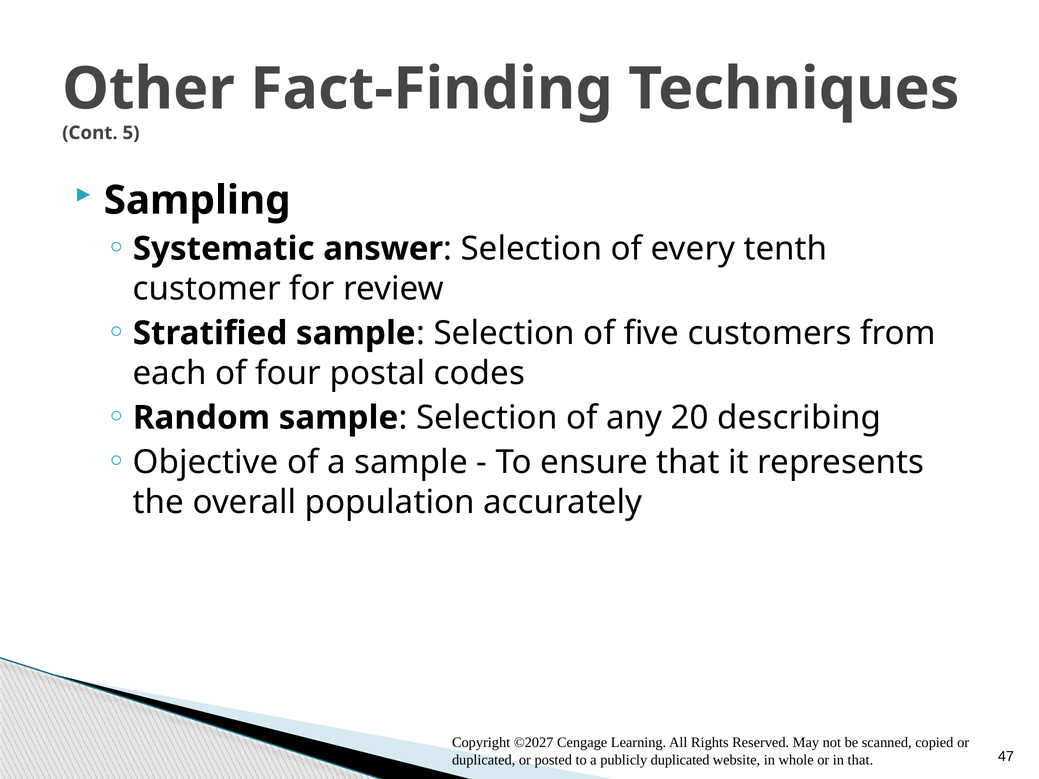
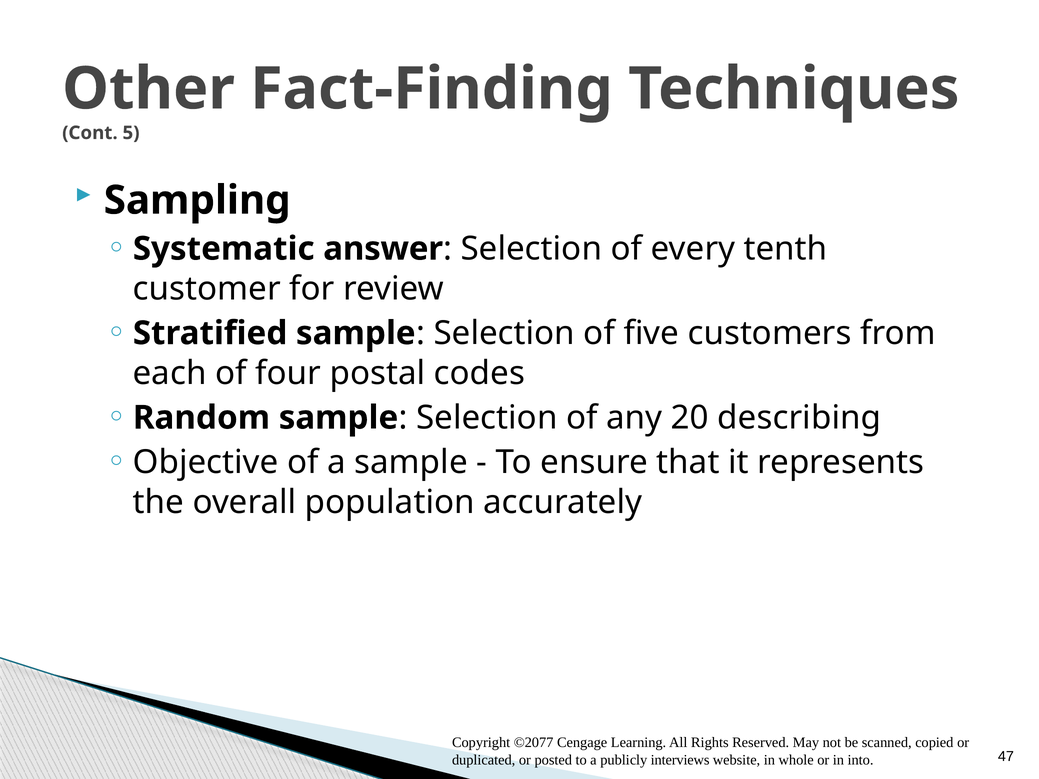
©2027: ©2027 -> ©2077 (534, 743)
publicly duplicated: duplicated -> interviews (680, 760)
in that: that -> into (861, 760)
